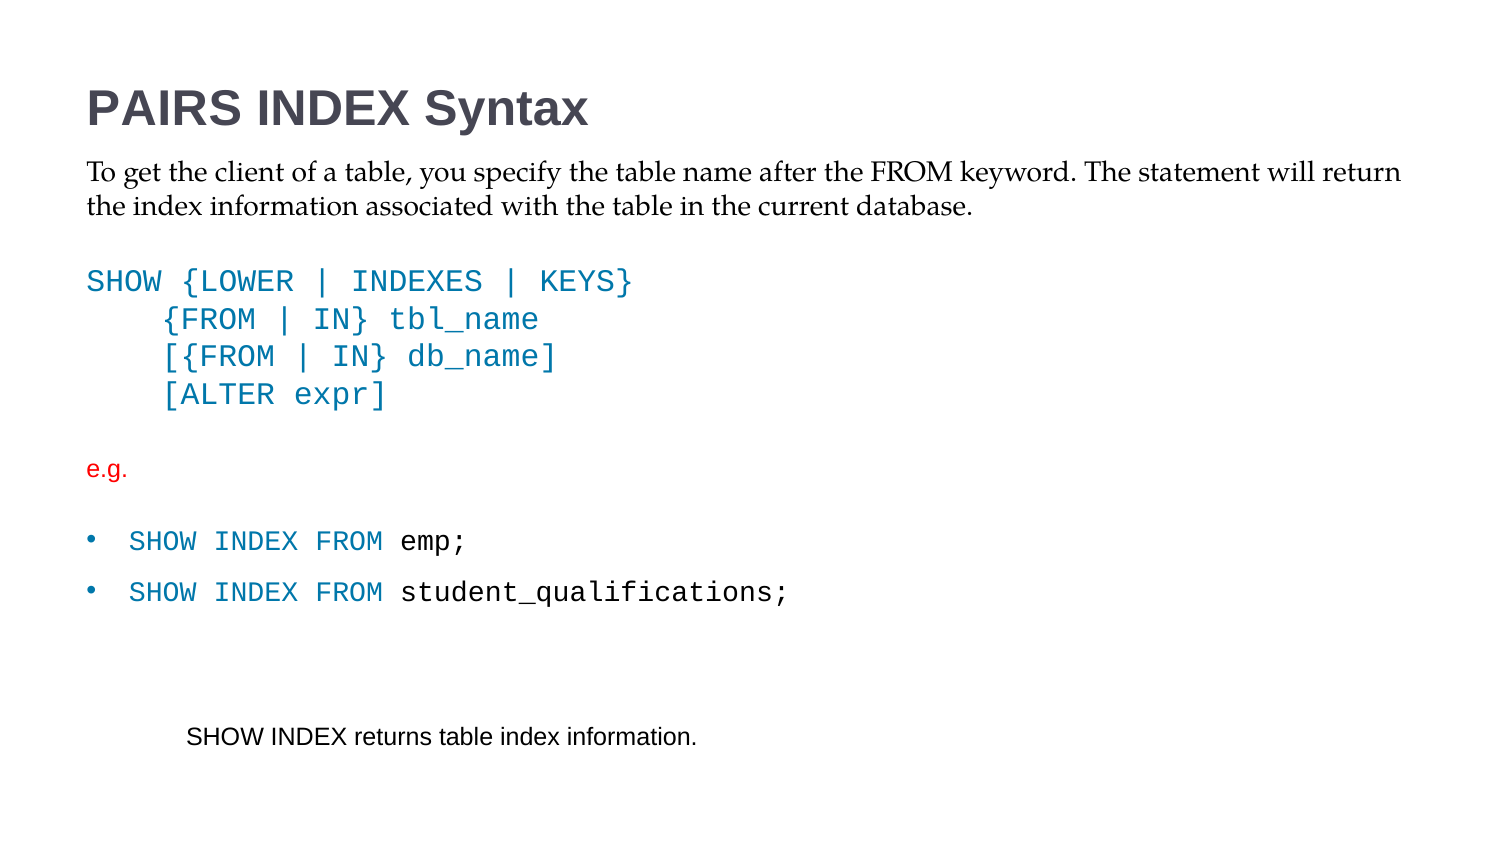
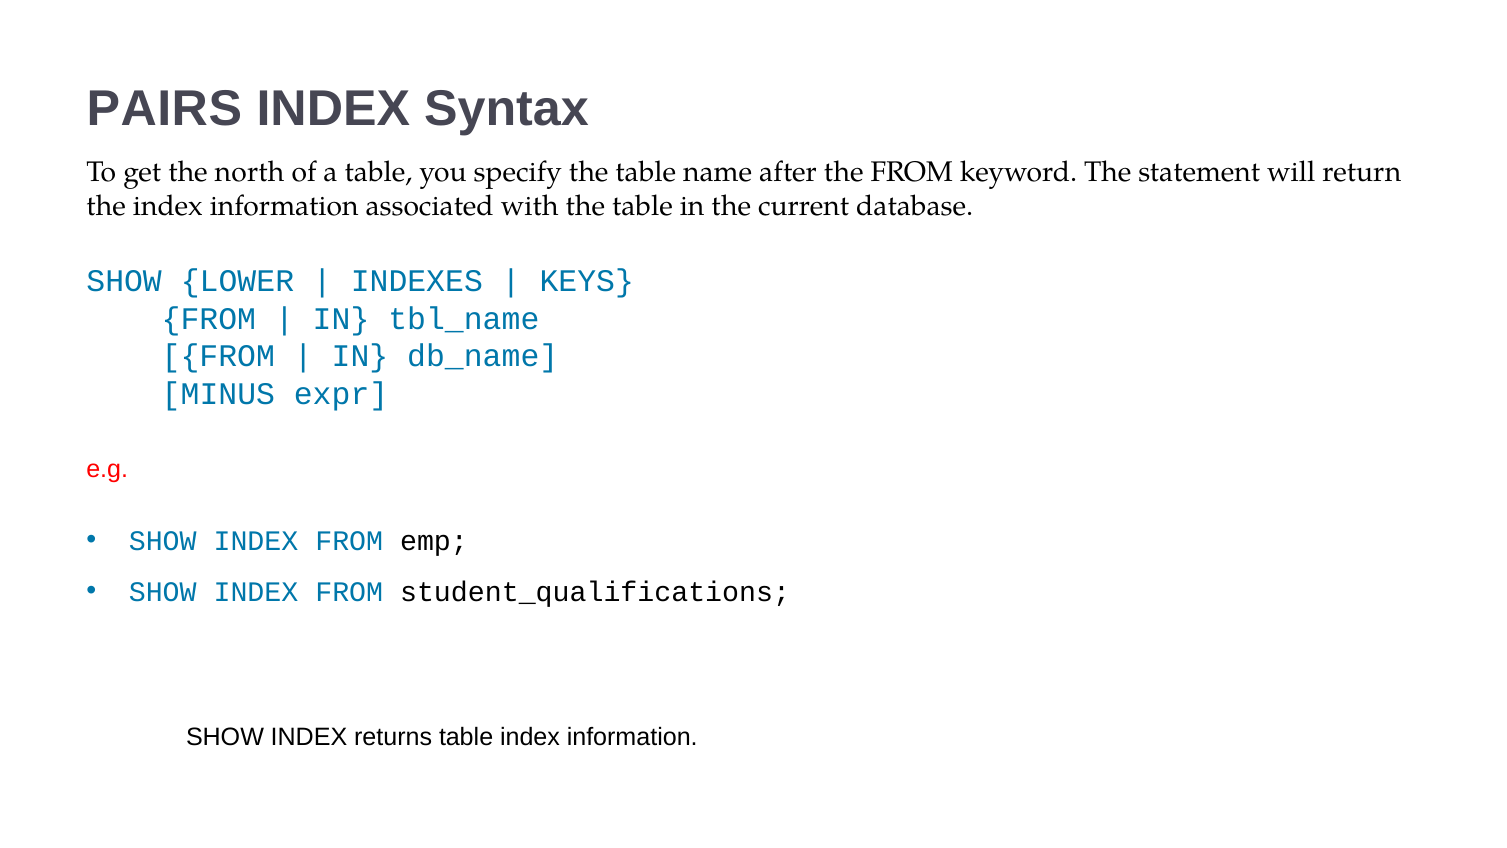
client: client -> north (250, 173)
ALTER: ALTER -> MINUS (218, 394)
